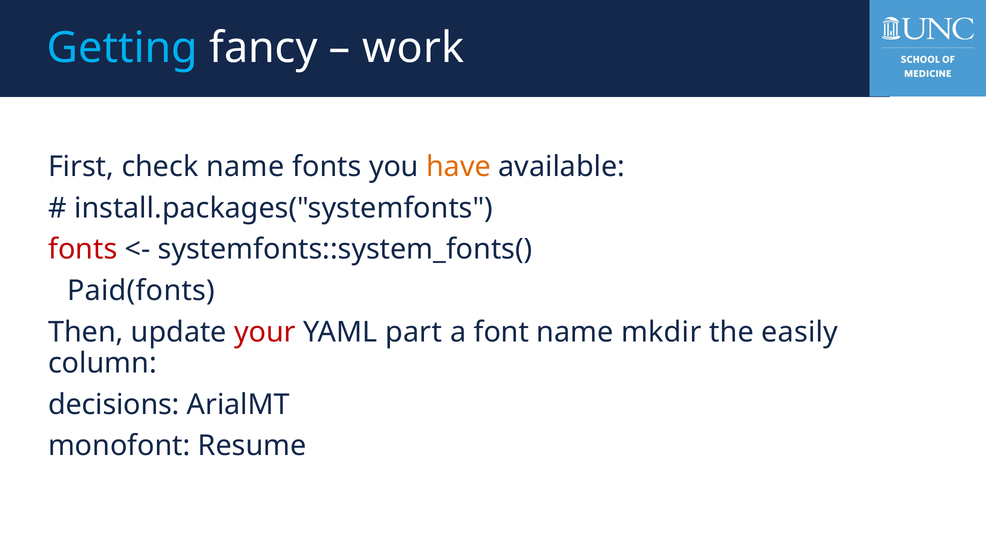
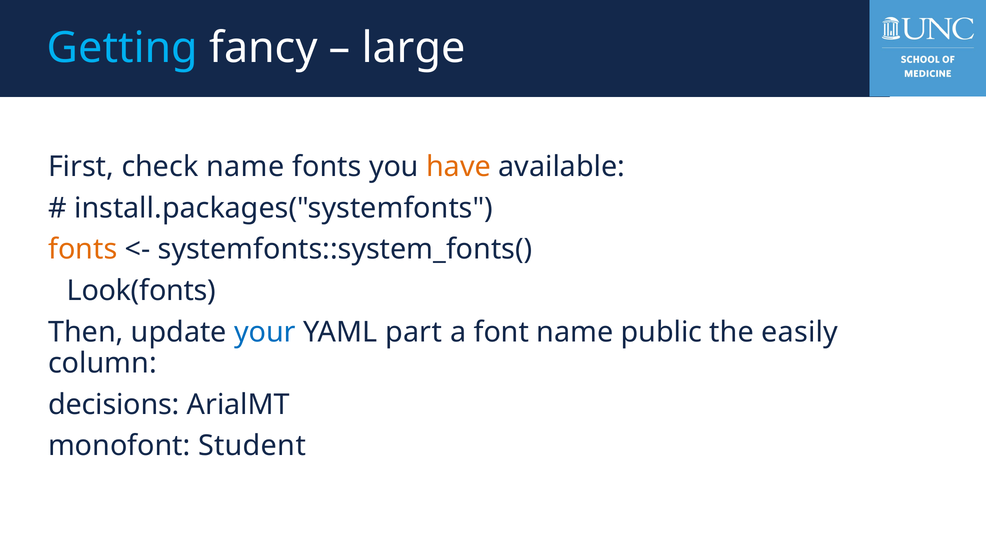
work: work -> large (414, 48)
fonts colour: red -> orange (83, 249)
Paid(fonts: Paid(fonts -> Look(fonts (141, 291)
your colour: red -> blue (265, 332)
mkdir: mkdir -> public (662, 332)
Resume: Resume -> Student (252, 446)
